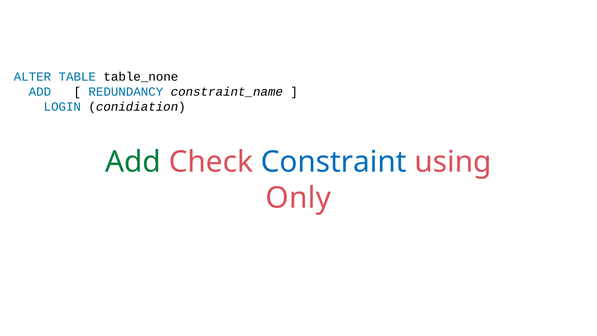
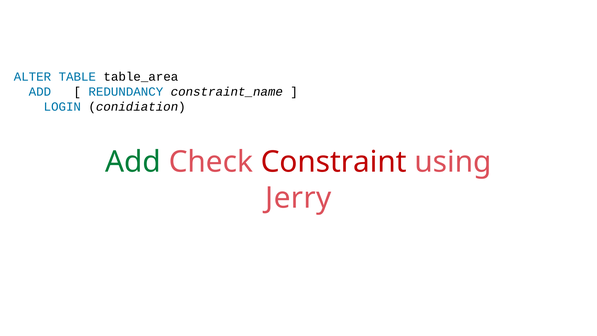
table_none: table_none -> table_area (141, 77)
Constraint colour: blue -> red (334, 162)
Only: Only -> Jerry (298, 198)
